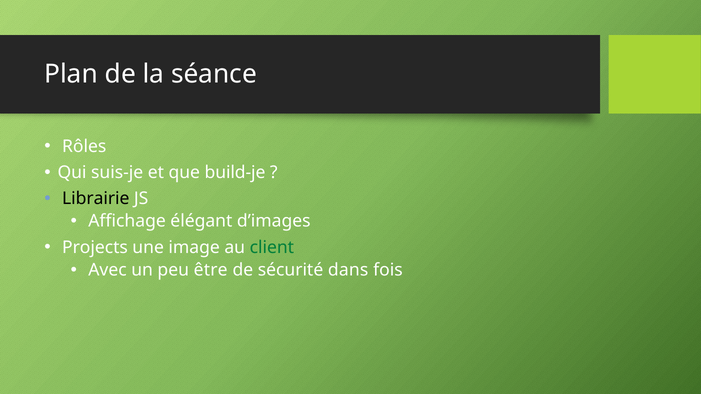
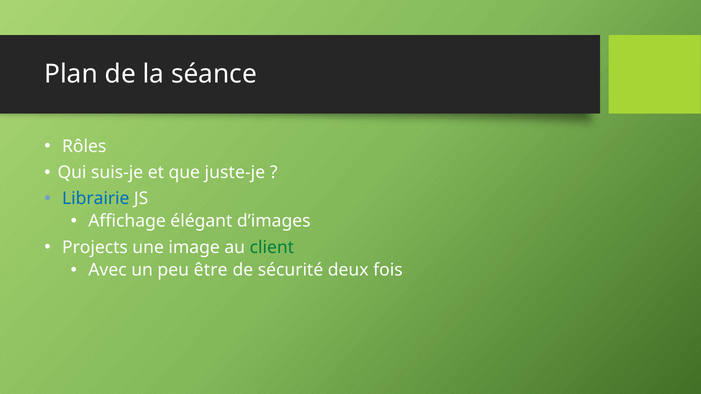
build-je: build-je -> juste-je (235, 173)
Librairie colour: black -> blue (96, 199)
dans: dans -> deux (348, 270)
